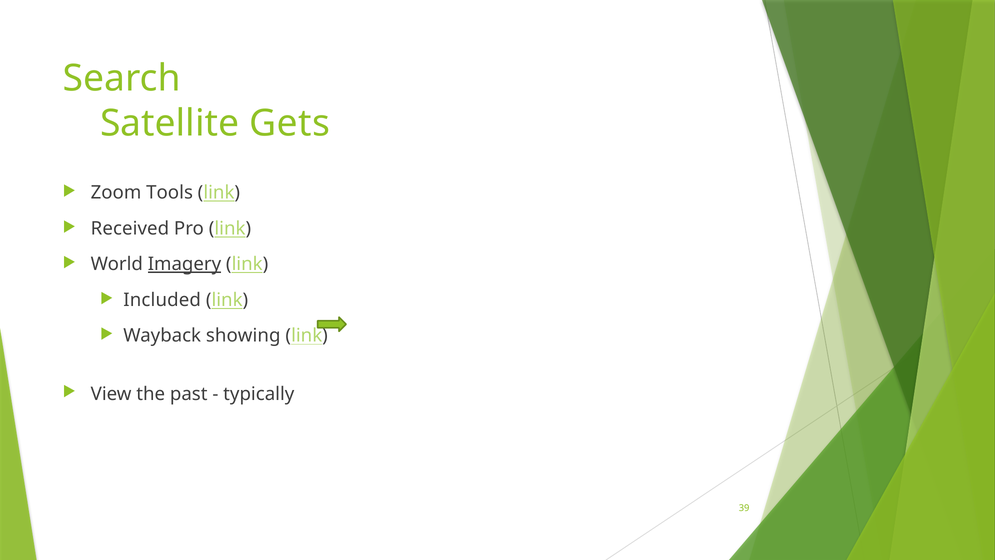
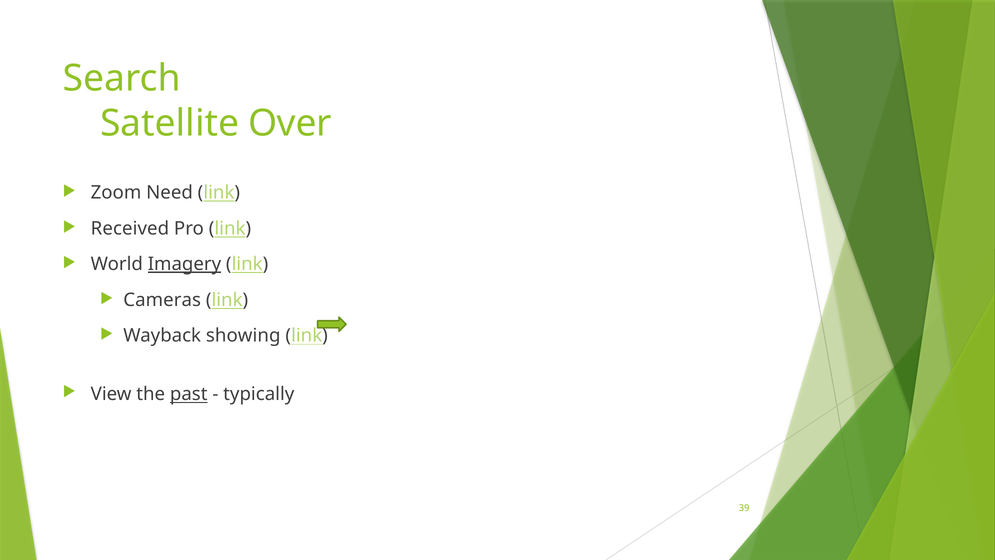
Gets: Gets -> Over (290, 123)
Tools: Tools -> Need (170, 193)
Included: Included -> Cameras (162, 300)
past underline: none -> present (189, 394)
